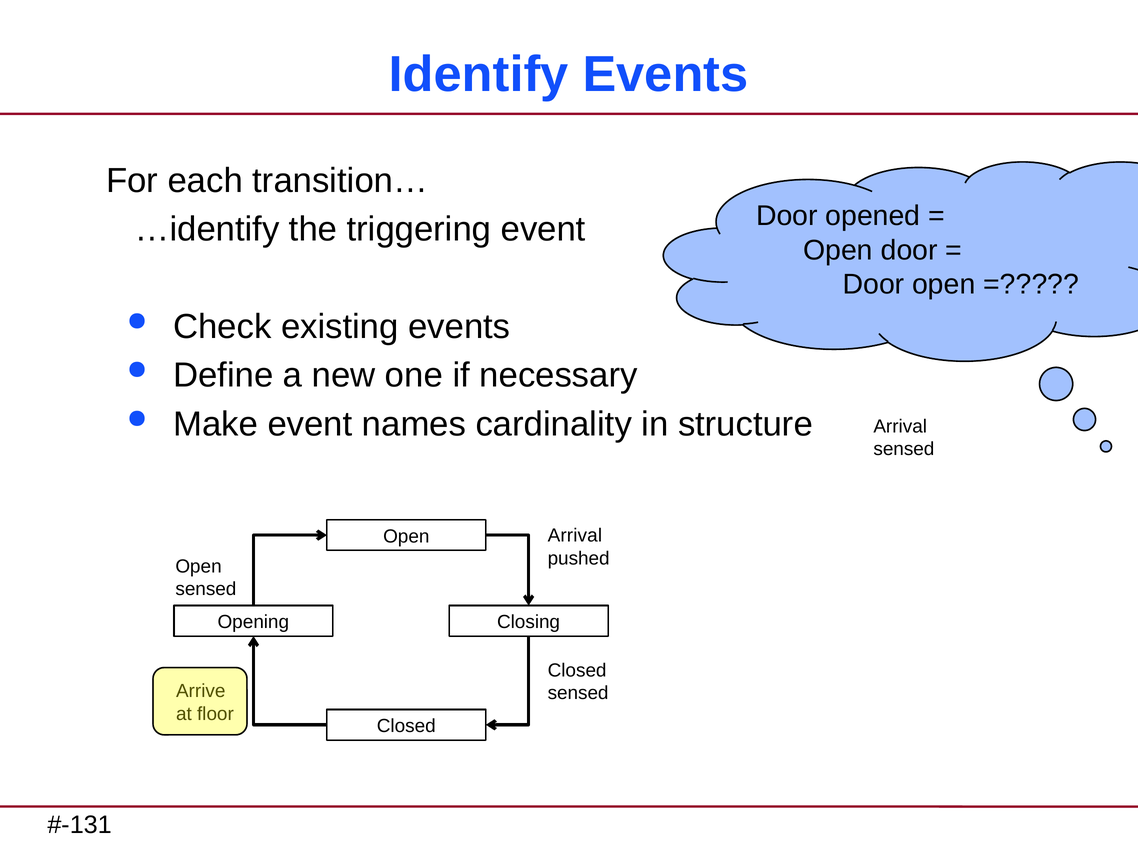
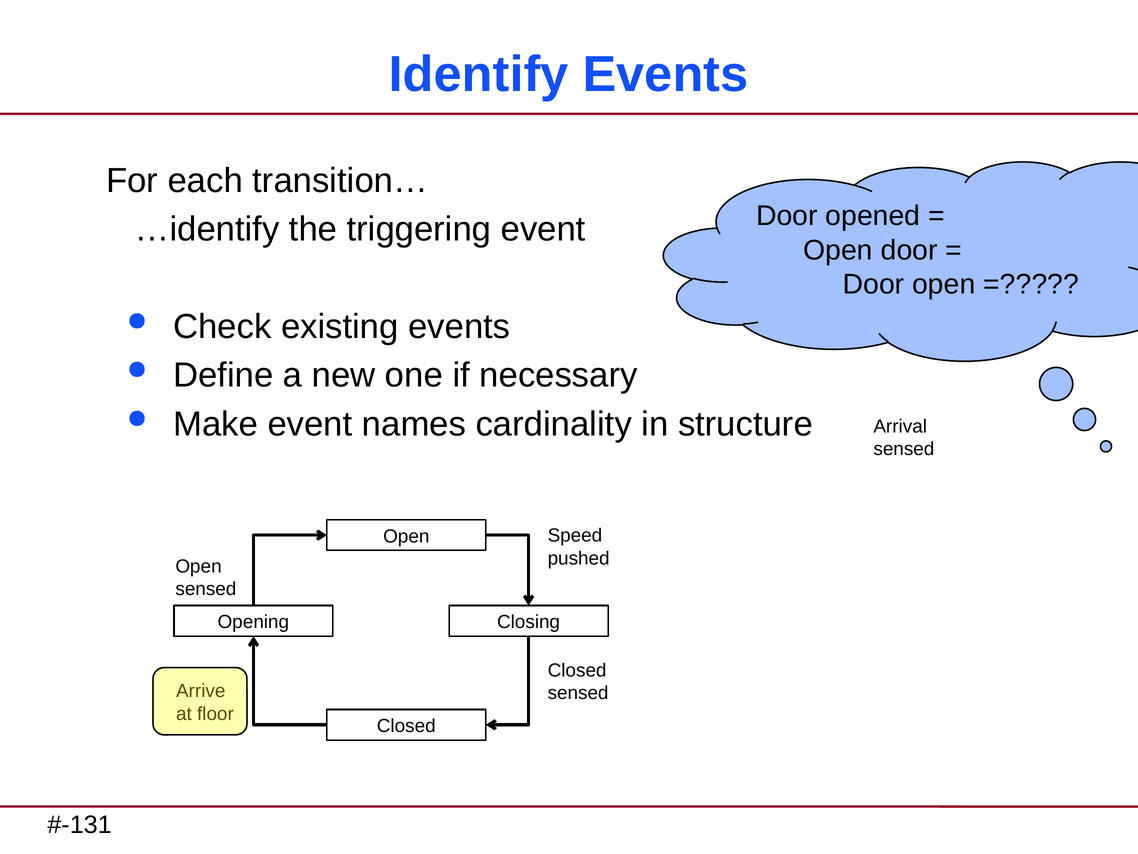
Arrival: Arrival -> Speed (575, 535)
